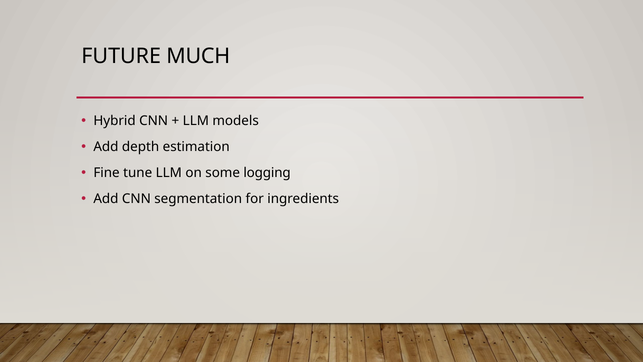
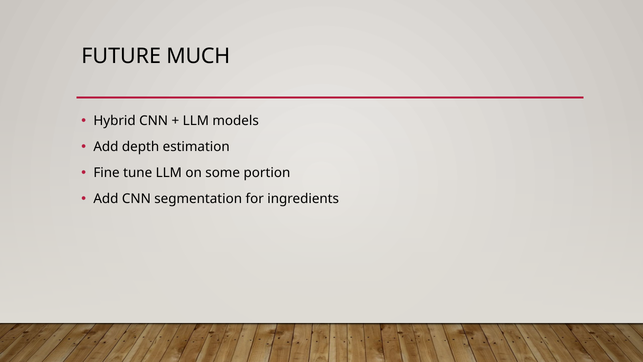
logging: logging -> portion (267, 173)
